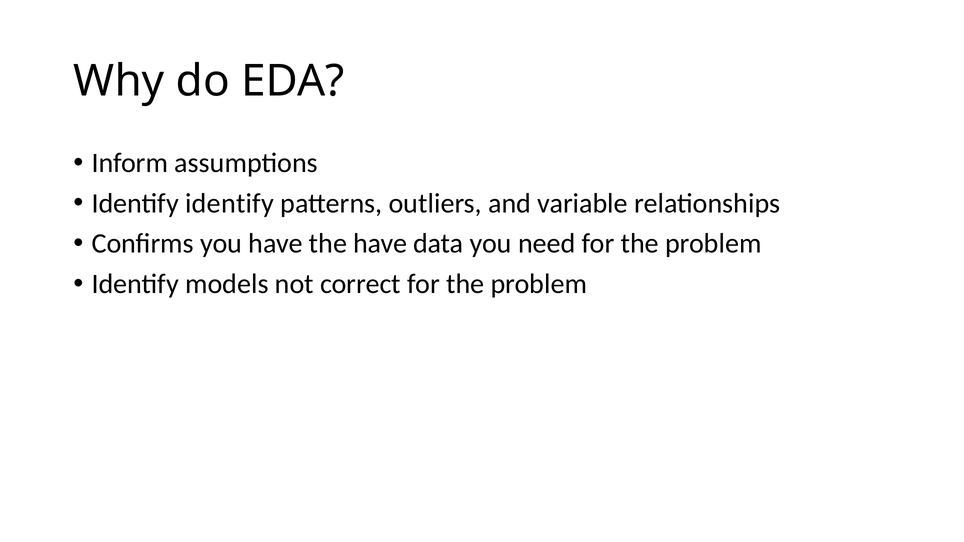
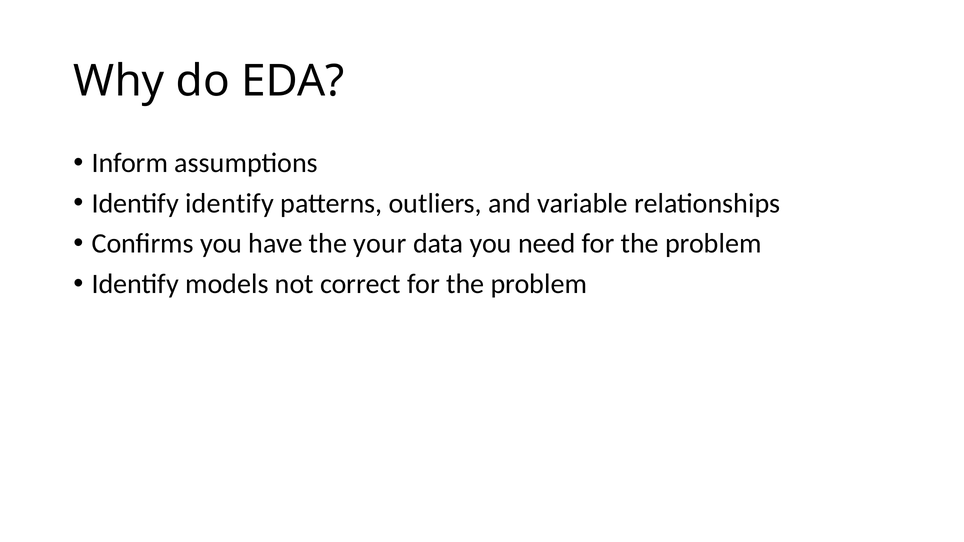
the have: have -> your (380, 244)
